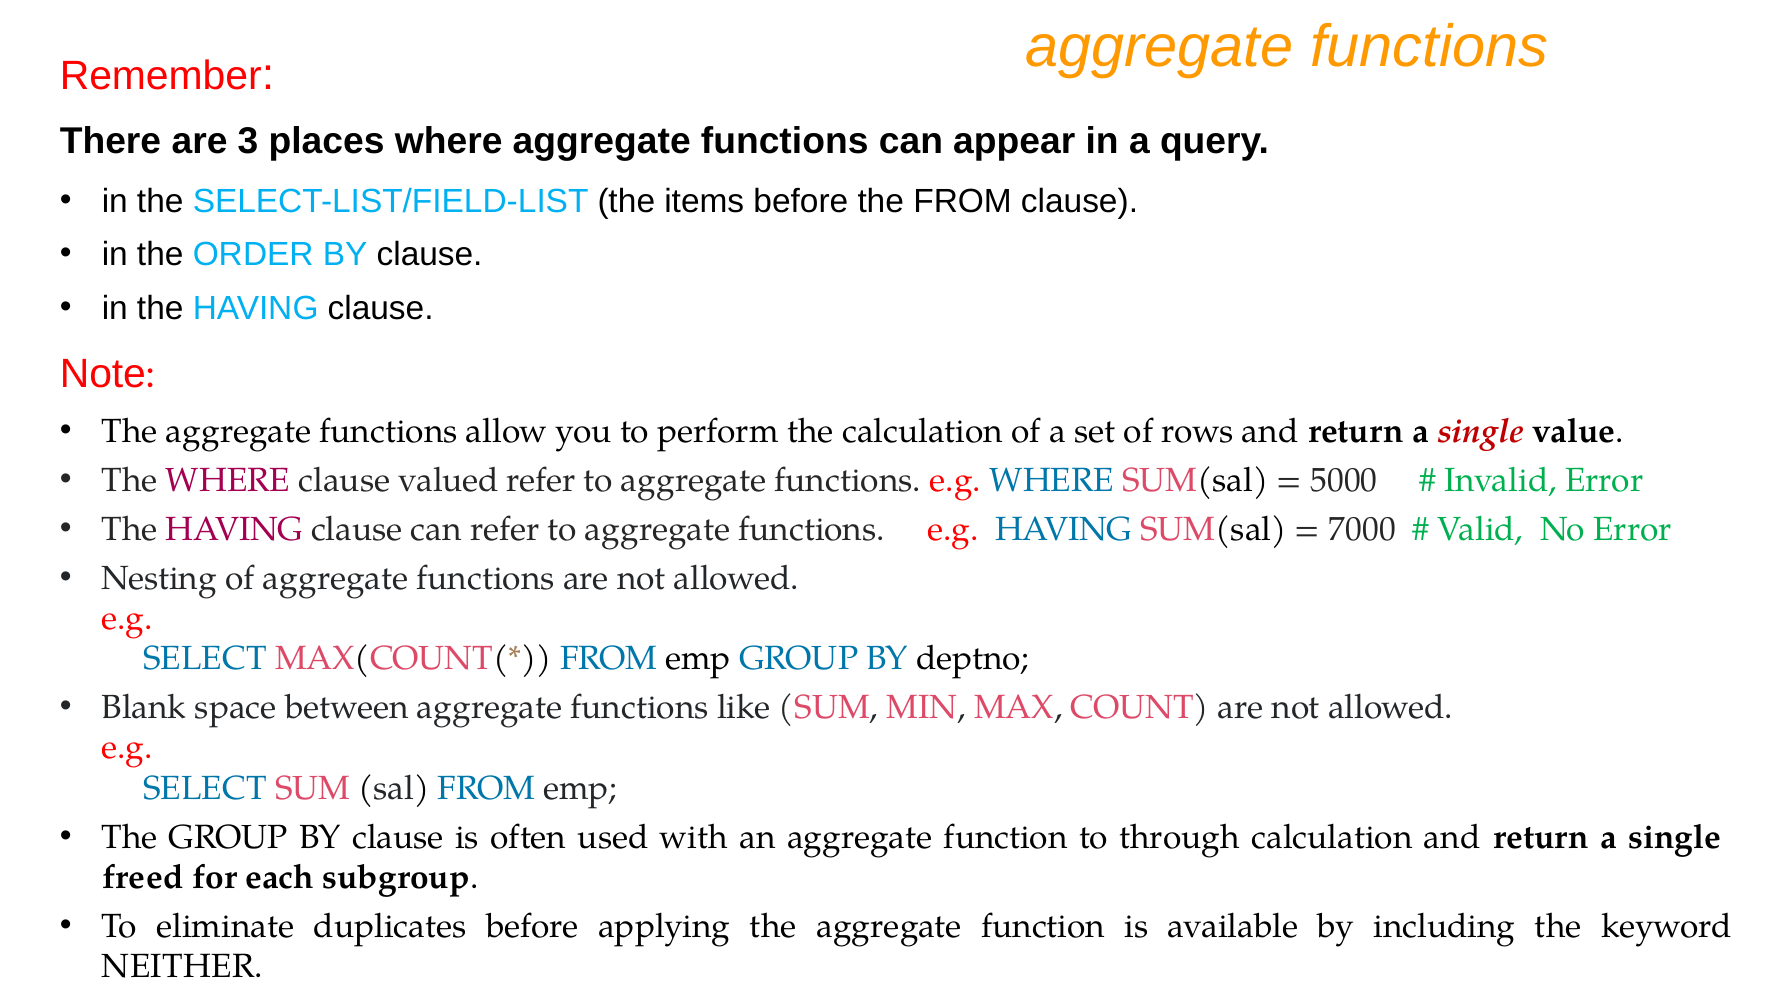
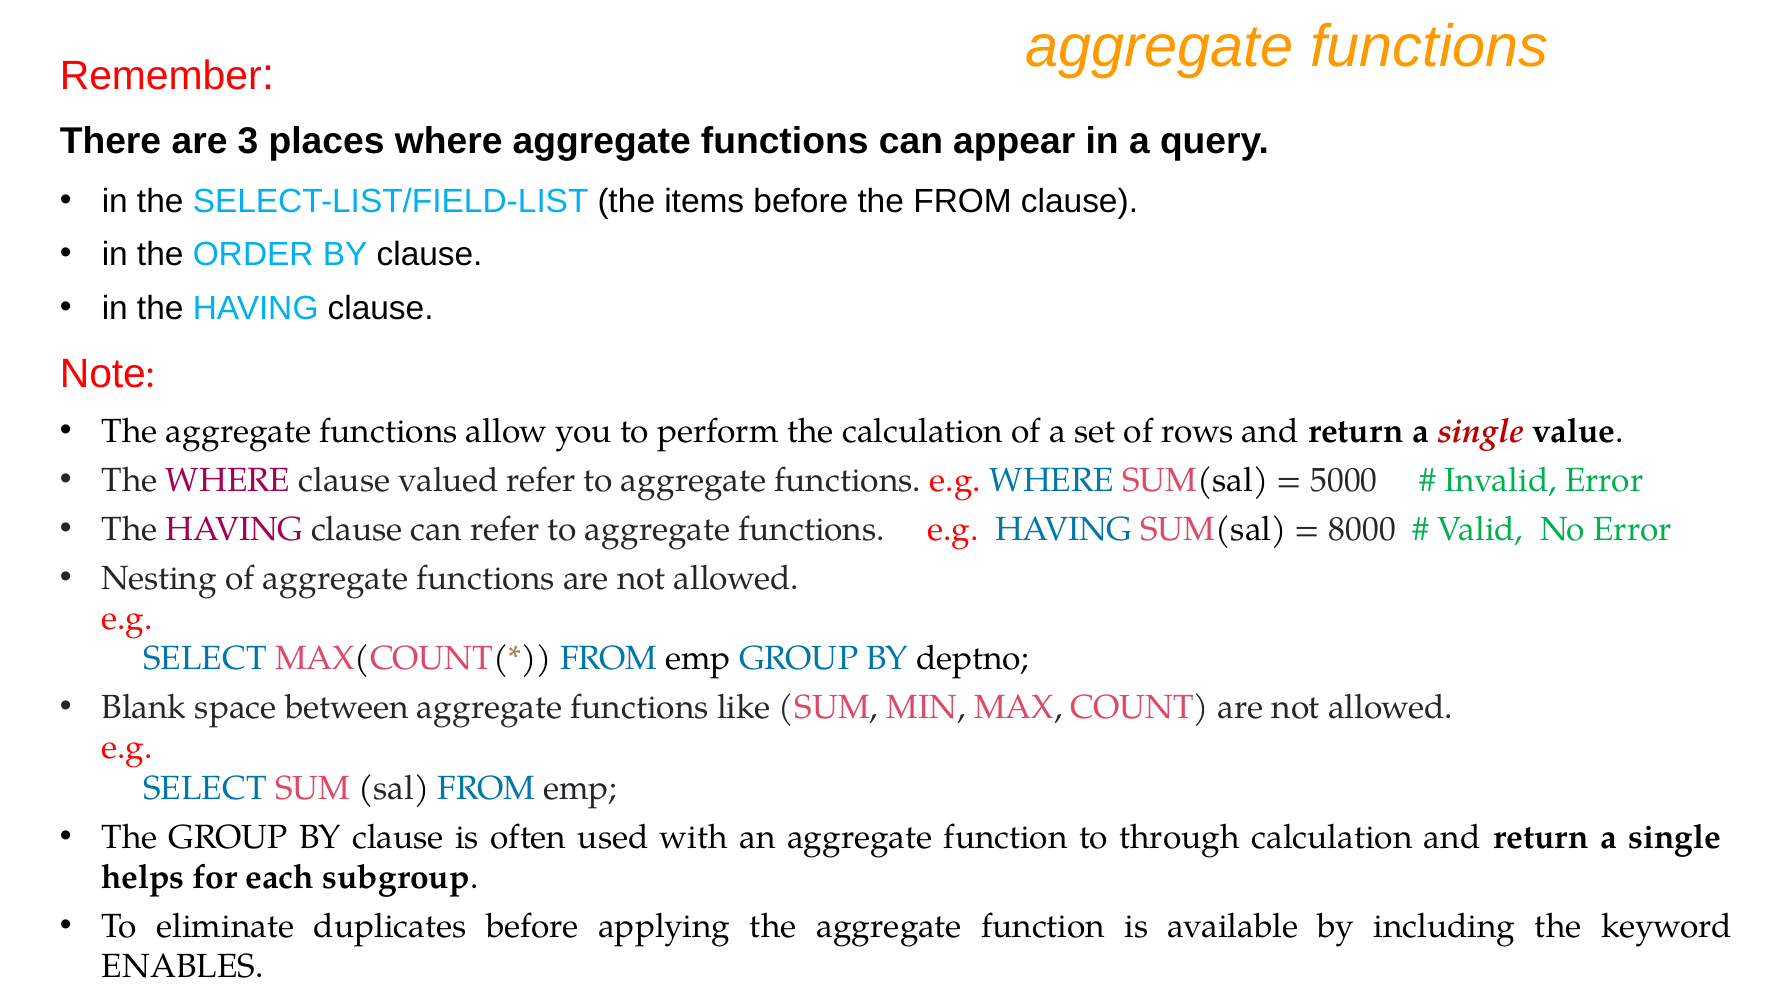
7000: 7000 -> 8000 (1362, 529)
freed: freed -> helps (143, 877)
NEITHER: NEITHER -> ENABLES (183, 966)
